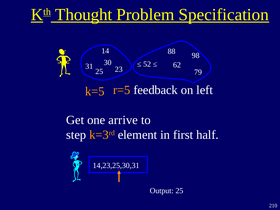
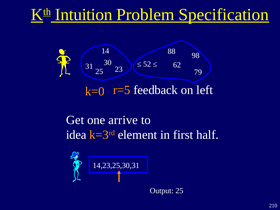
Thought: Thought -> Intuition (84, 15)
k=5: k=5 -> k=0 (95, 91)
step: step -> idea (76, 135)
